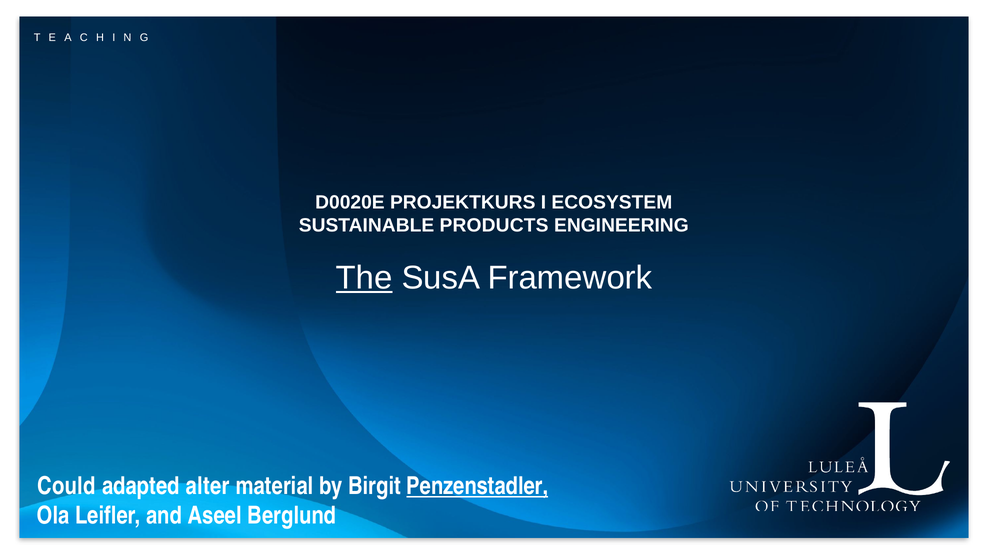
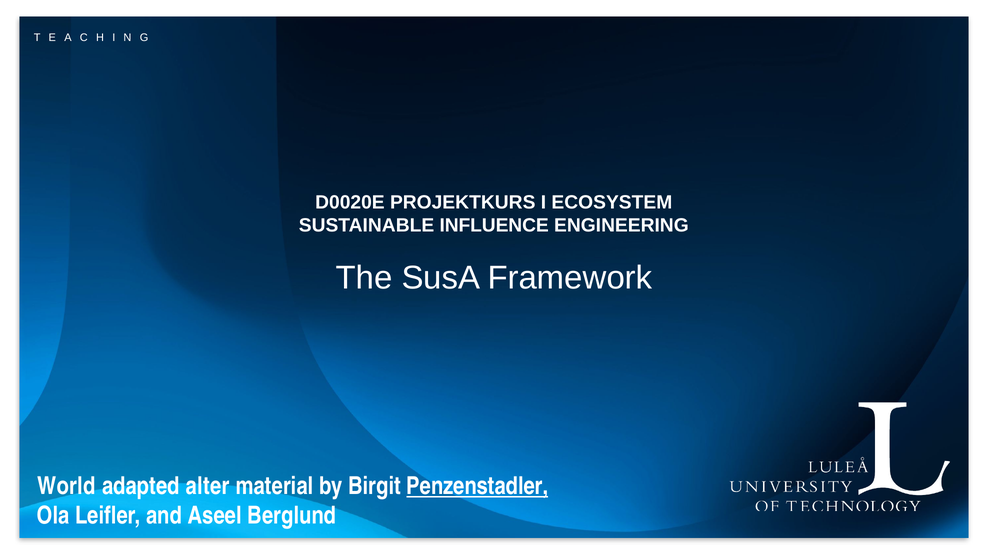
PRODUCTS: PRODUCTS -> INFLUENCE (494, 226)
The underline: present -> none (364, 278)
Could: Could -> World (67, 486)
